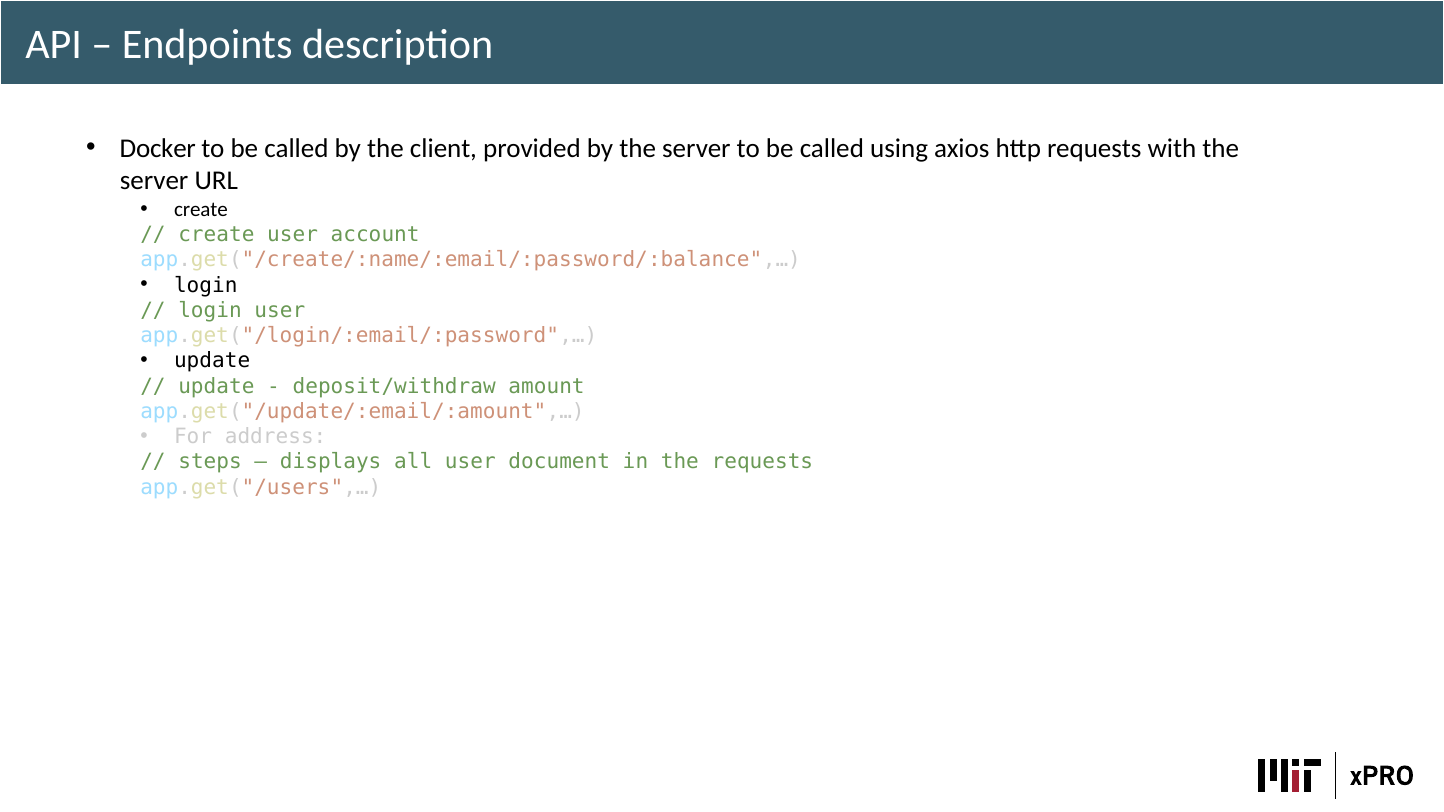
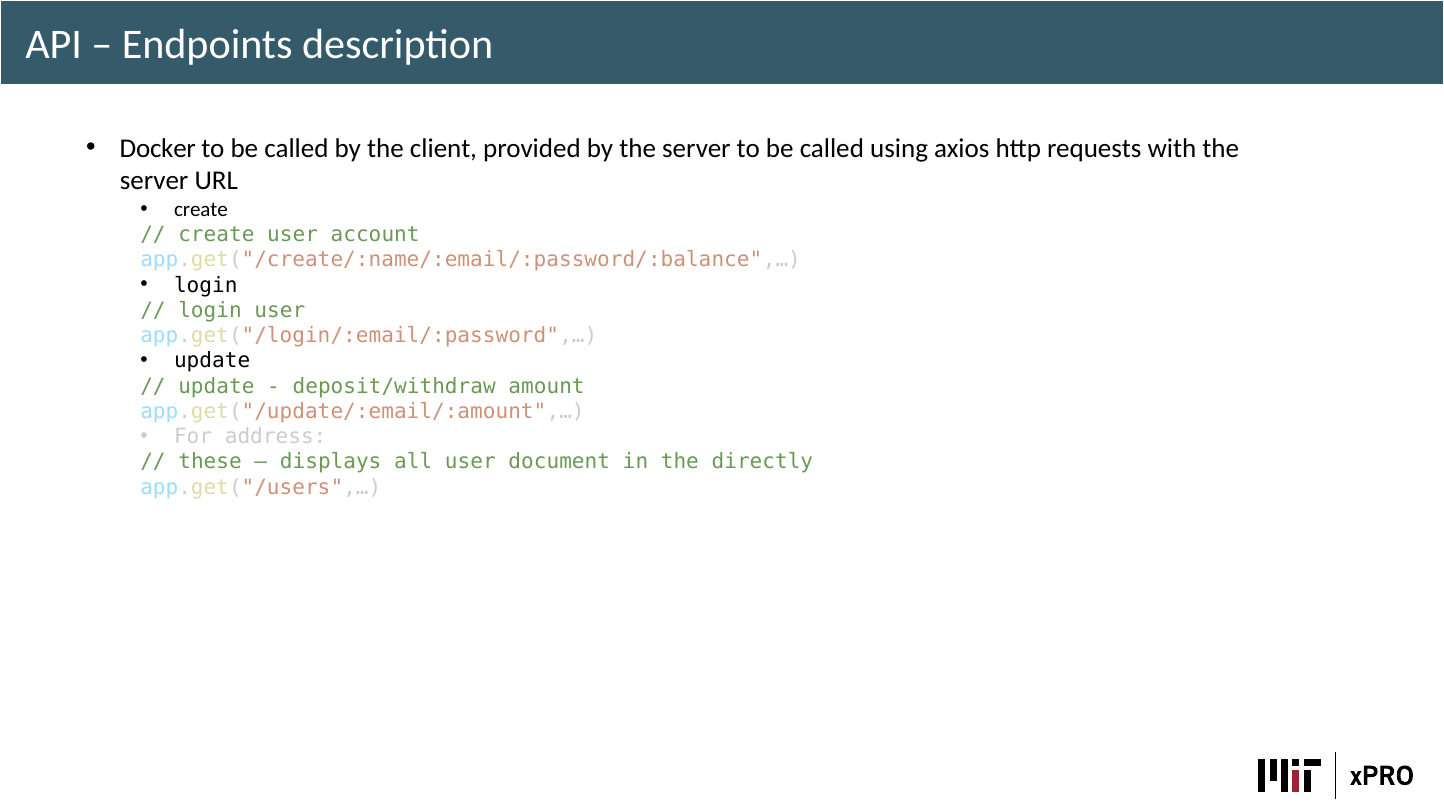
steps: steps -> these (210, 462)
the requests: requests -> directly (762, 462)
